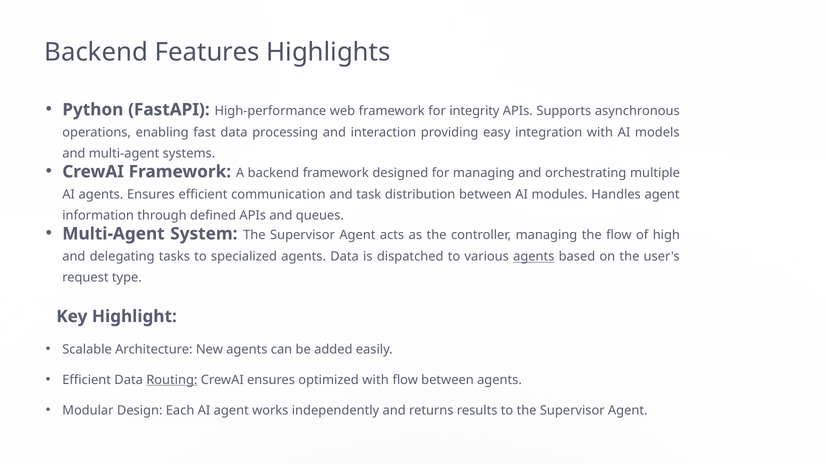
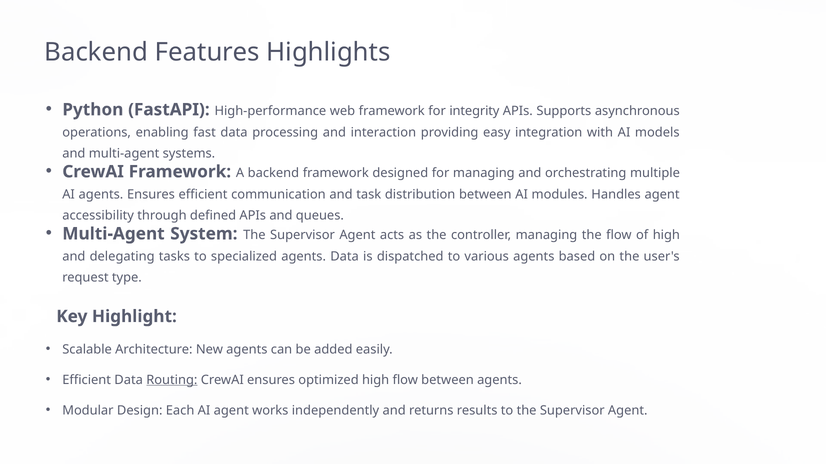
information: information -> accessibility (98, 216)
agents underline: present -> none (534, 257)
optimized with: with -> high (376, 380)
